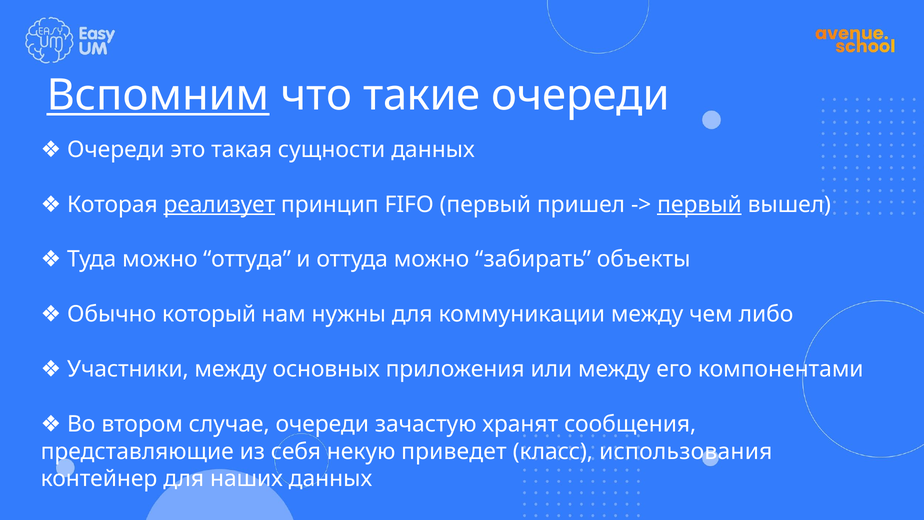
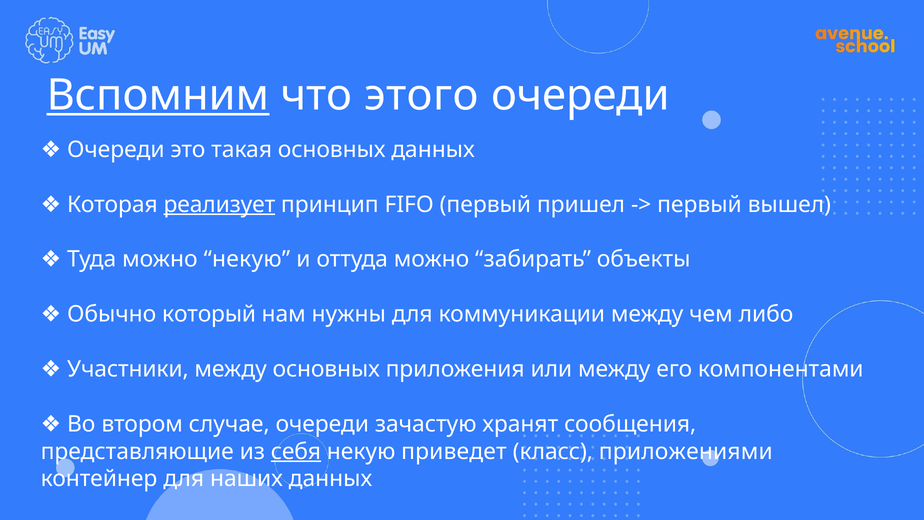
такие: такие -> этого (421, 95)
такая сущности: сущности -> основных (332, 150)
первый underline: present -> none (699, 204)
можно оттуда: оттуда -> некую (247, 259)
себя underline: none -> present (296, 451)
использования: использования -> приложениями (686, 451)
